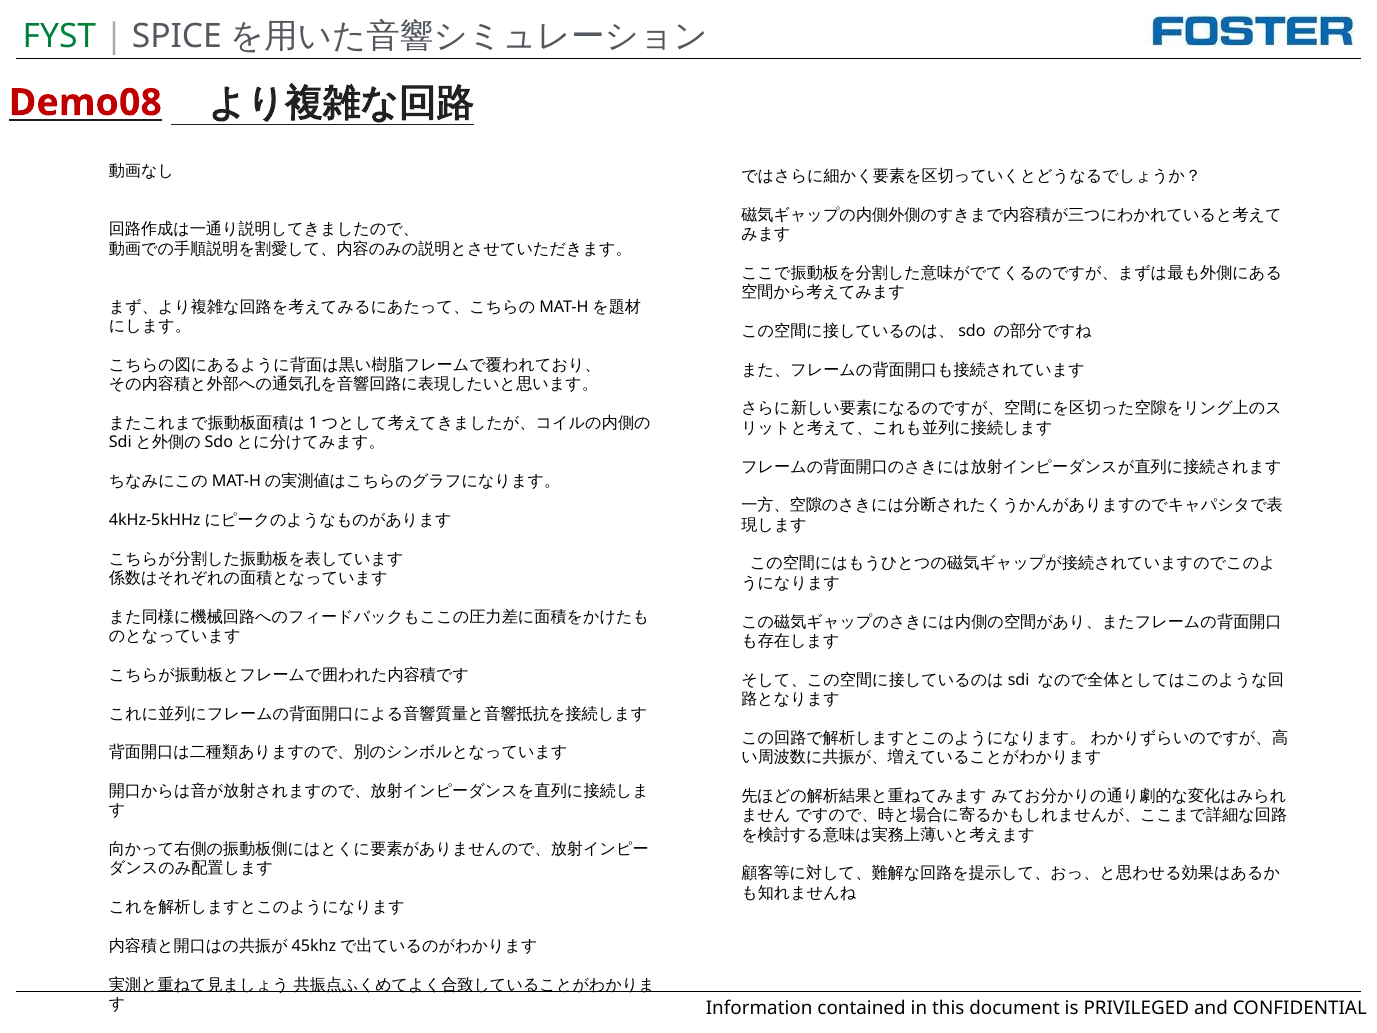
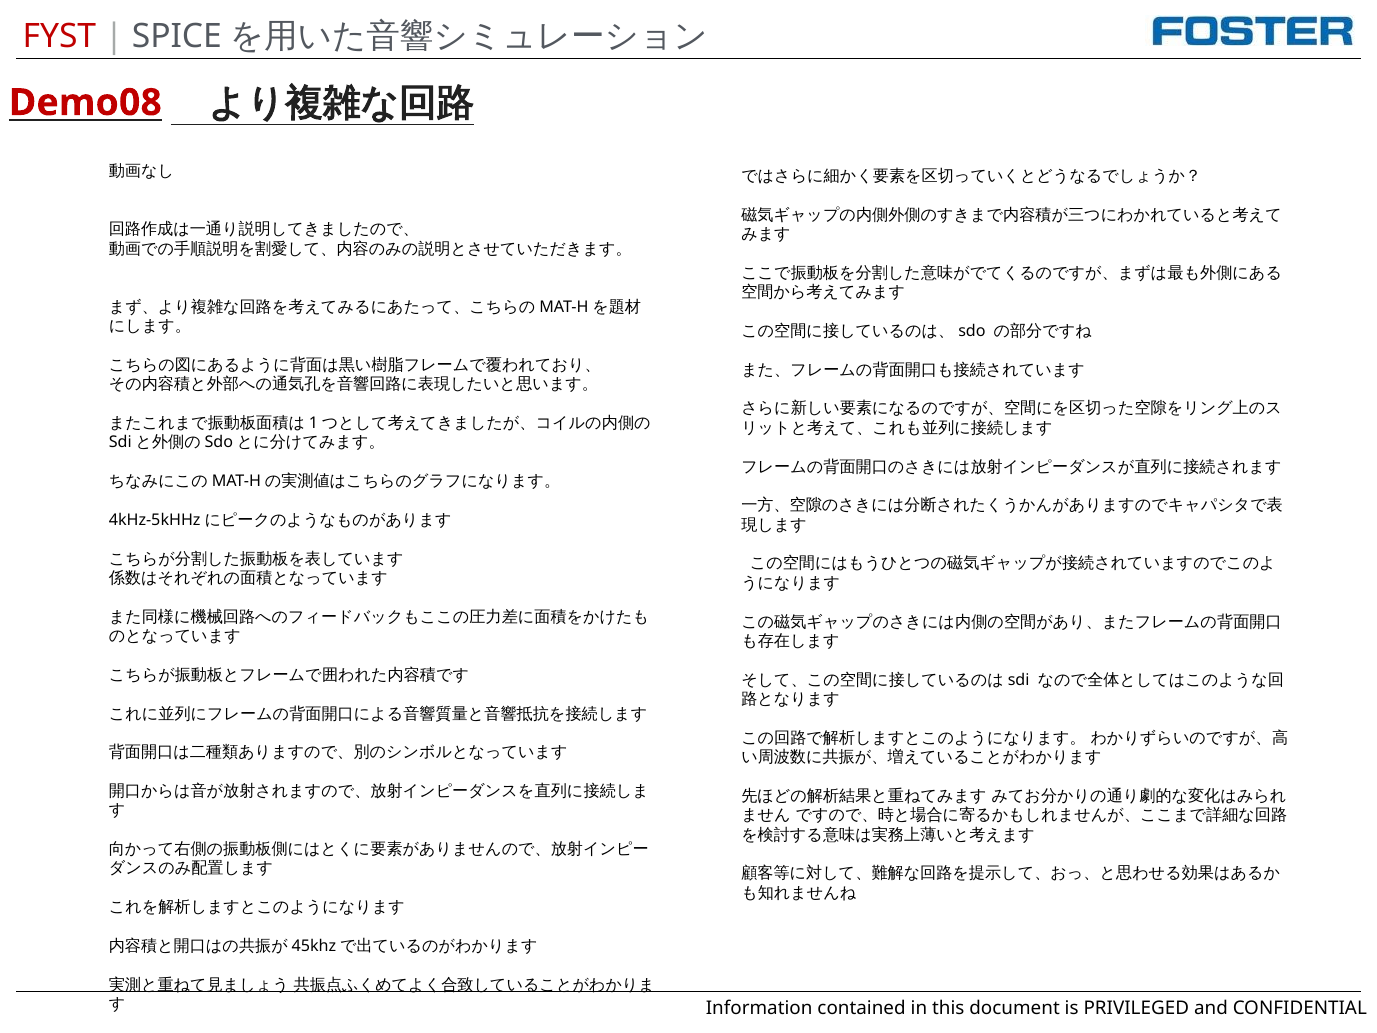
FYST colour: green -> red (59, 37)
